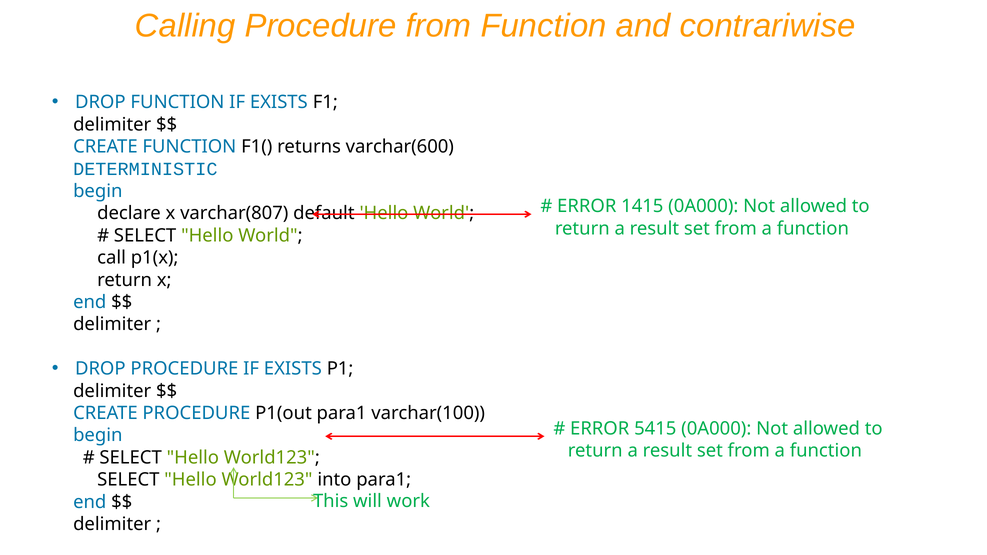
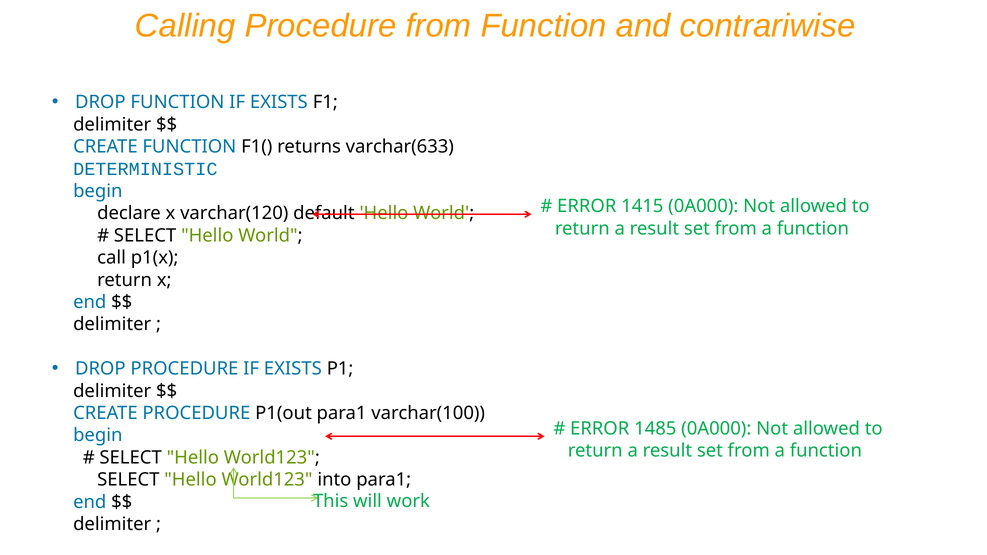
varchar(600: varchar(600 -> varchar(633 (400, 147)
varchar(807: varchar(807 -> varchar(120 (234, 213)
5415: 5415 -> 1485 (655, 429)
